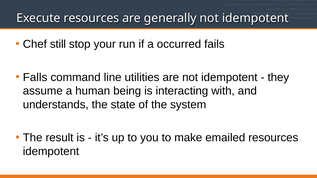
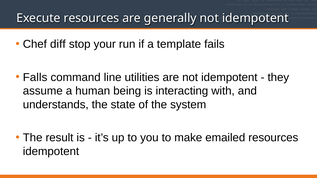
still: still -> diff (58, 44)
occurred: occurred -> template (179, 44)
